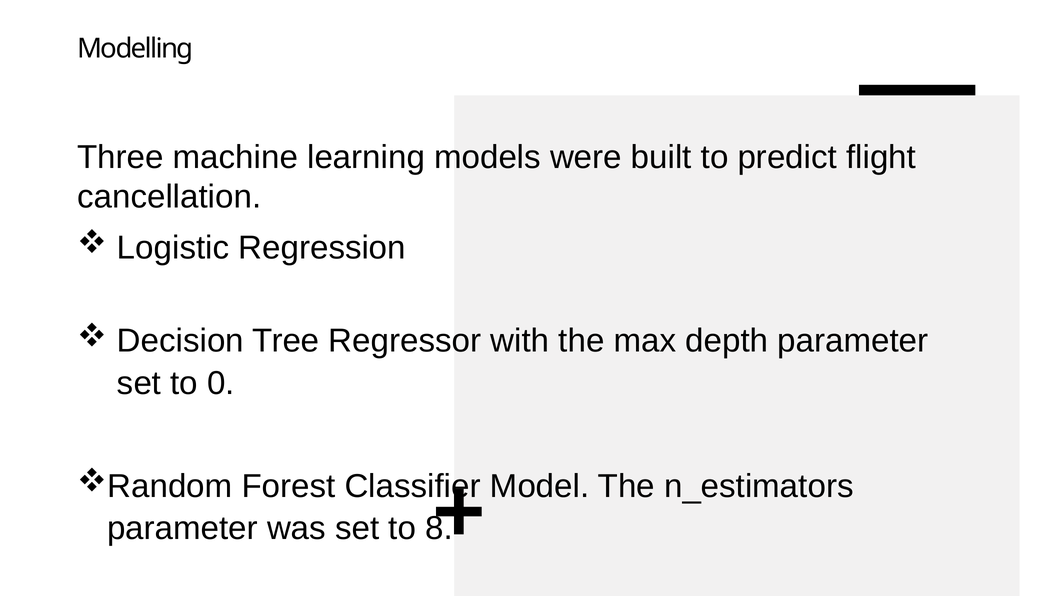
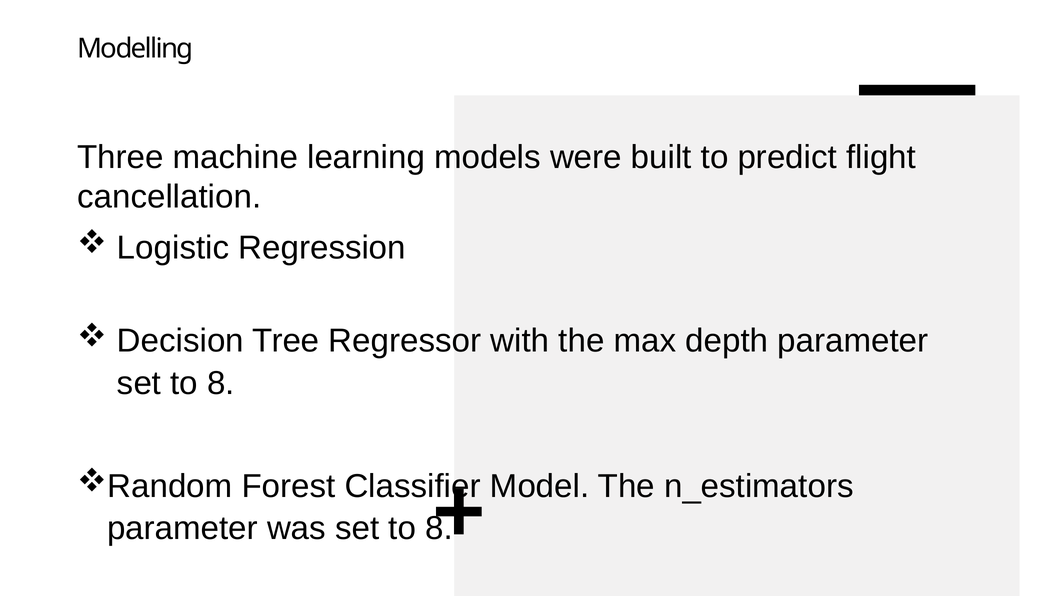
0: 0 -> 8 (221, 384)
